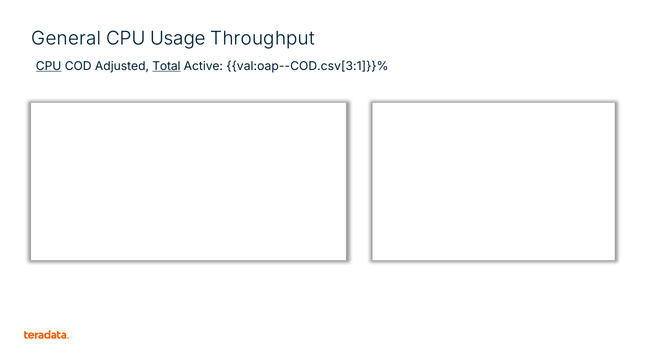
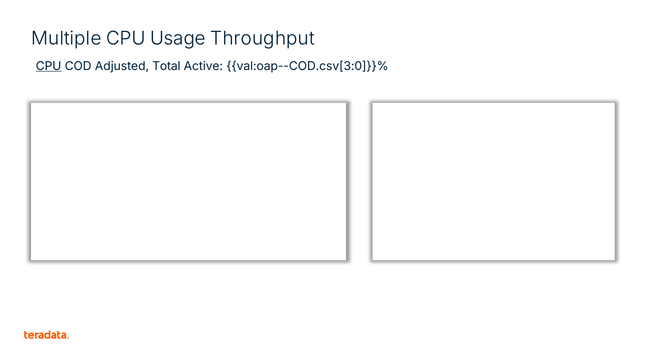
General: General -> Multiple (66, 39)
Total underline: present -> none (166, 66)
val:oap--COD.csv[3:1]}}%: val:oap--COD.csv[3:1]}}% -> val:oap--COD.csv[3:0]}}% (307, 66)
